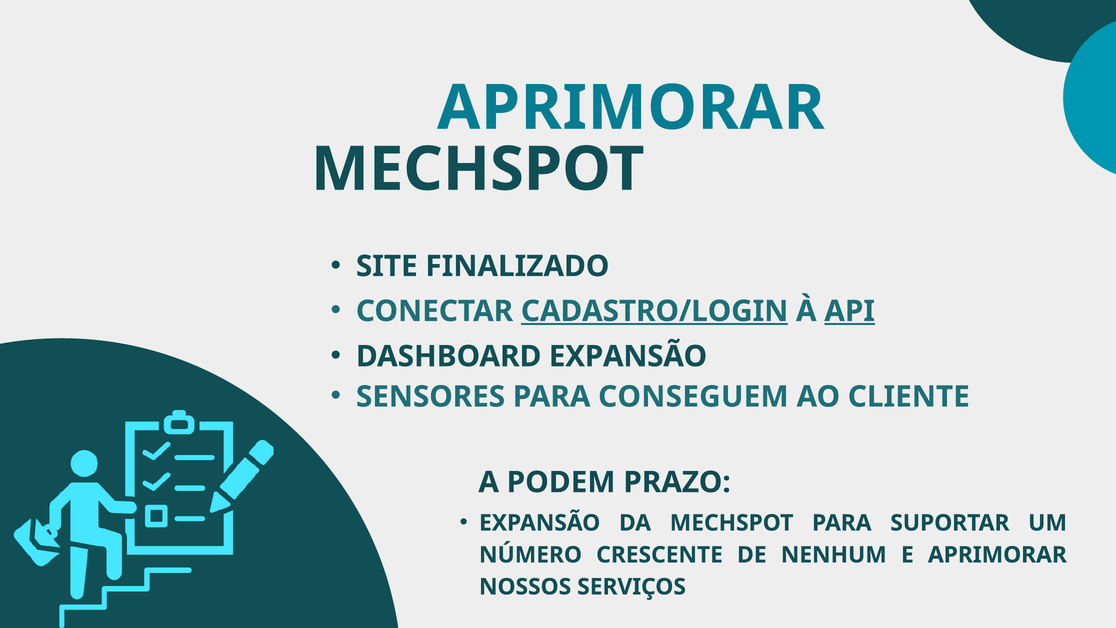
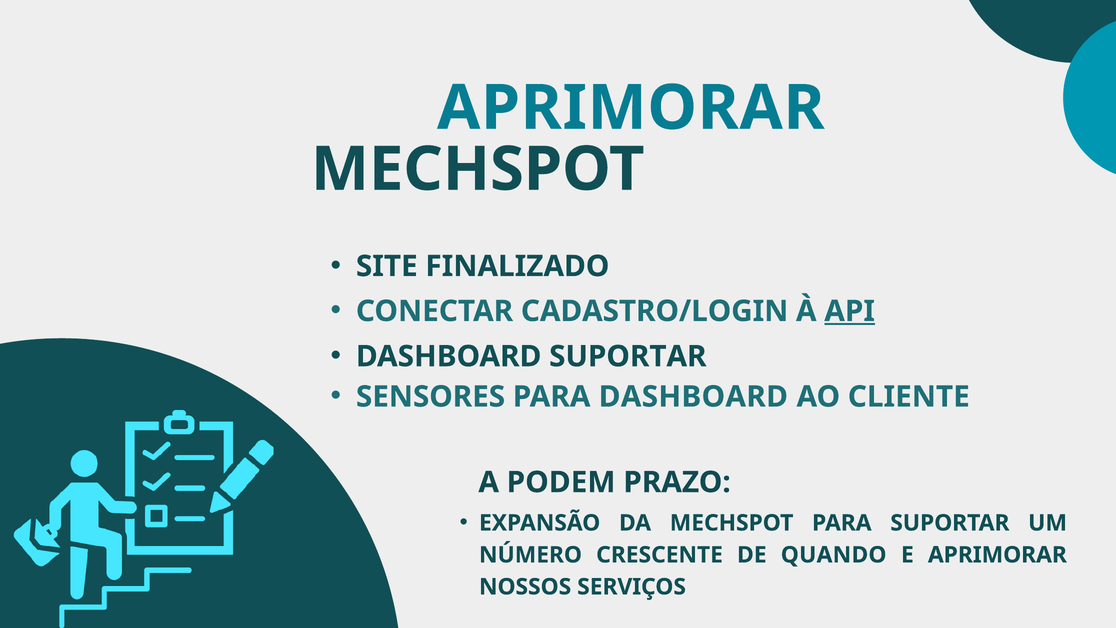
CADASTRO/LOGIN underline: present -> none (655, 311)
DASHBOARD EXPANSÃO: EXPANSÃO -> SUPORTAR (628, 356)
PARA CONSEGUEM: CONSEGUEM -> DASHBOARD (693, 397)
NENHUM: NENHUM -> QUANDO (834, 555)
